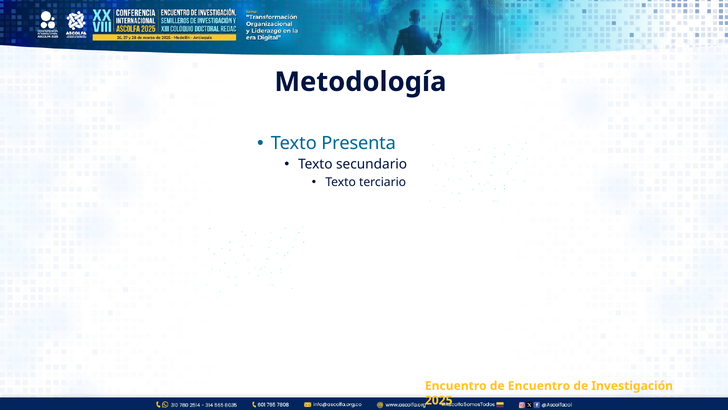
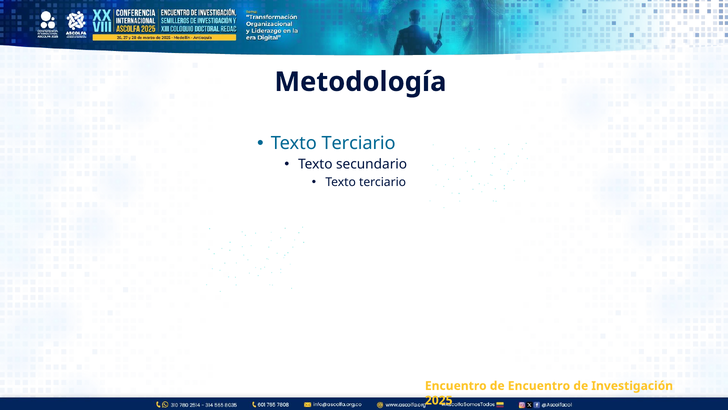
Presenta: Presenta -> Terciario (359, 143)
